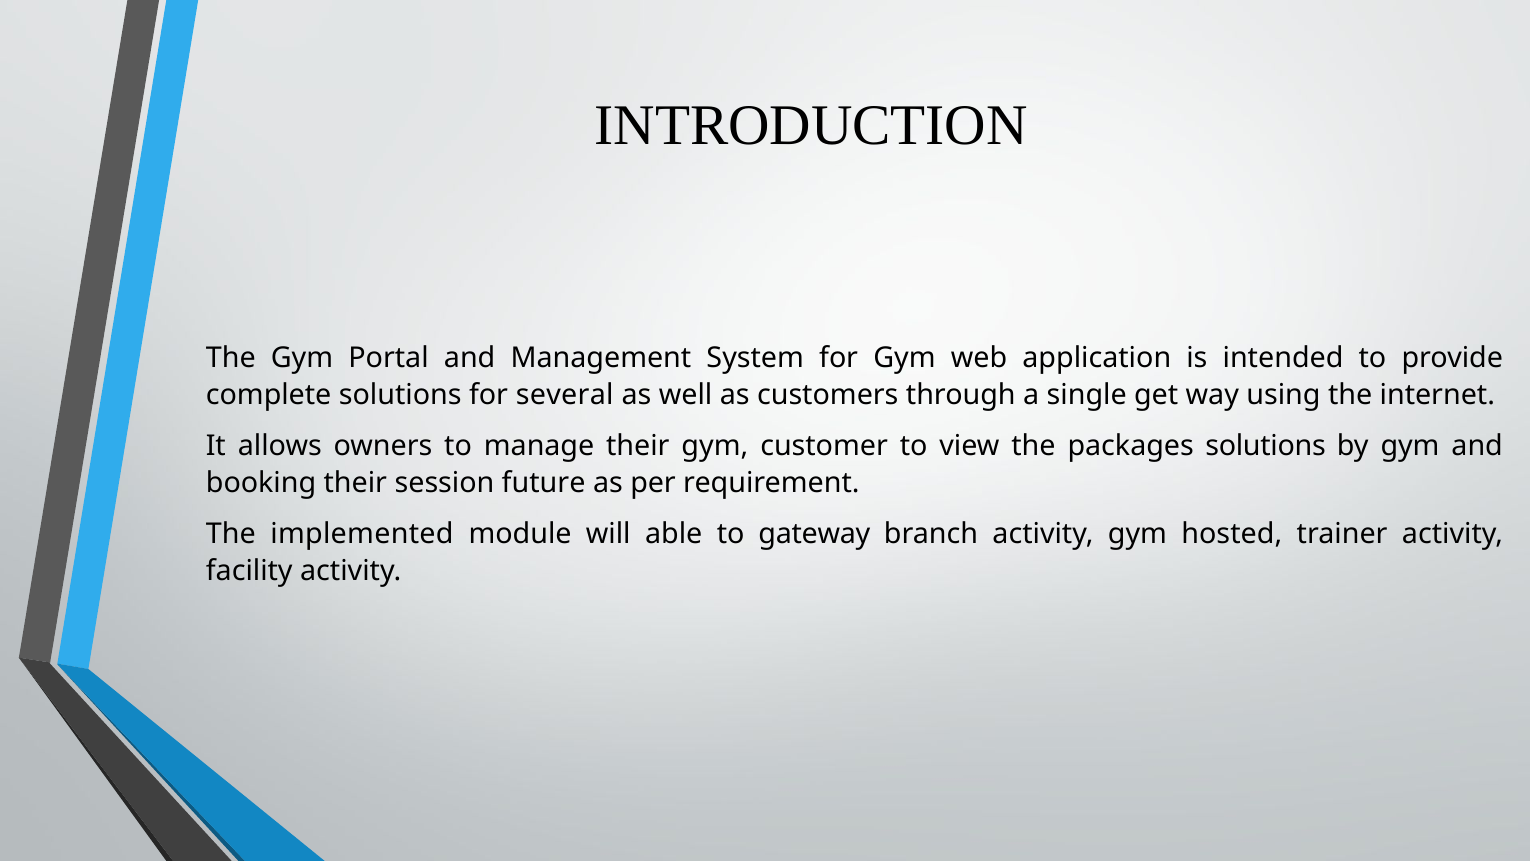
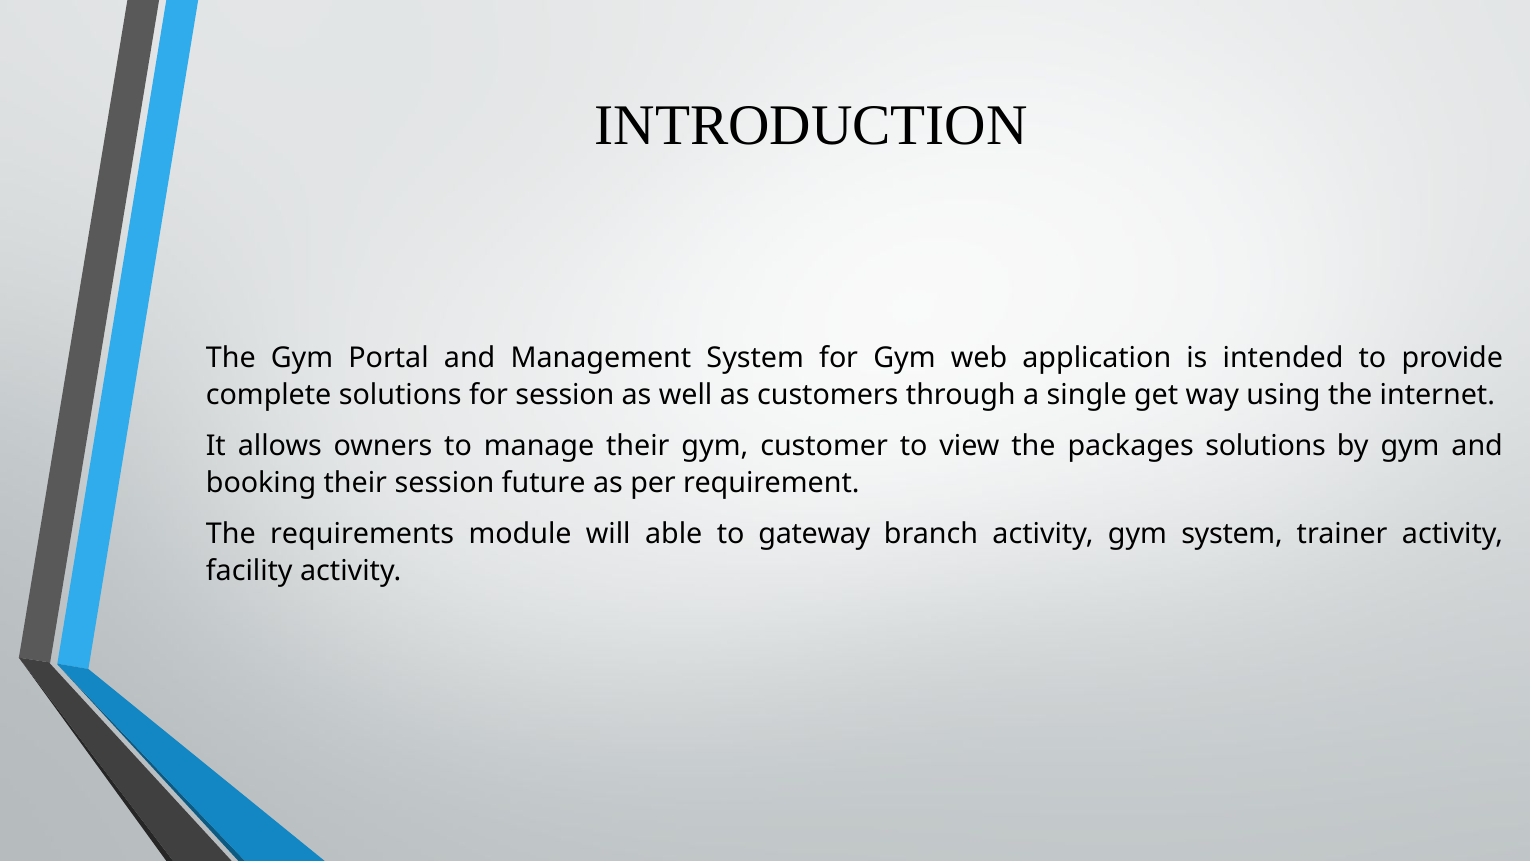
for several: several -> session (565, 395)
implemented: implemented -> requirements (362, 534)
gym hosted: hosted -> system (1232, 534)
